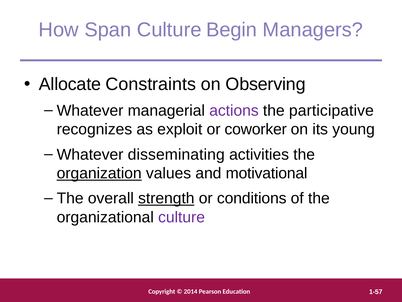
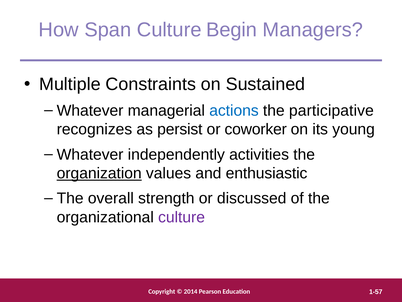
Allocate: Allocate -> Multiple (70, 84)
Observing: Observing -> Sustained (266, 84)
actions colour: purple -> blue (234, 110)
exploit: exploit -> persist (180, 129)
disseminating: disseminating -> independently (176, 154)
motivational: motivational -> enthusiastic (267, 173)
strength underline: present -> none (166, 198)
conditions: conditions -> discussed (252, 198)
